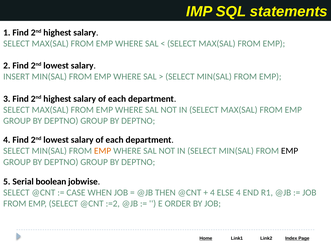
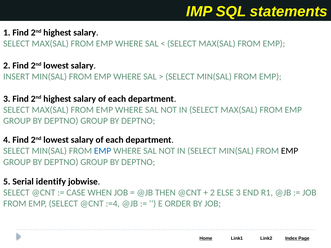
EMP colour: orange -> blue (103, 151)
boolean: boolean -> identify (51, 182)
4: 4 -> 2 (212, 193)
ELSE 4: 4 -> 3 (238, 193)
:=2: :=2 -> :=4 (113, 204)
